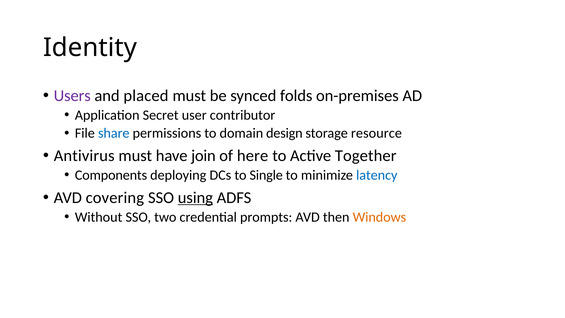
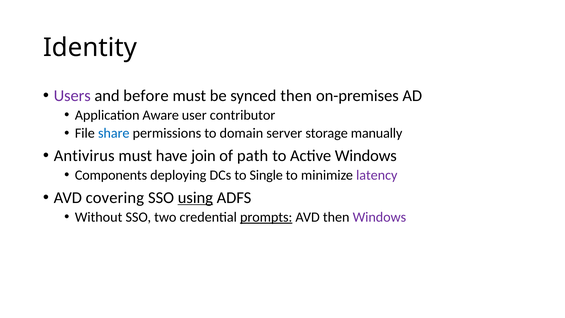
placed: placed -> before (146, 96)
synced folds: folds -> then (296, 96)
Secret: Secret -> Aware (161, 115)
design: design -> server (284, 133)
resource: resource -> manually (377, 133)
here: here -> path (253, 156)
Active Together: Together -> Windows (366, 156)
latency colour: blue -> purple (377, 175)
prompts underline: none -> present (266, 217)
Windows colour: orange -> purple (379, 217)
